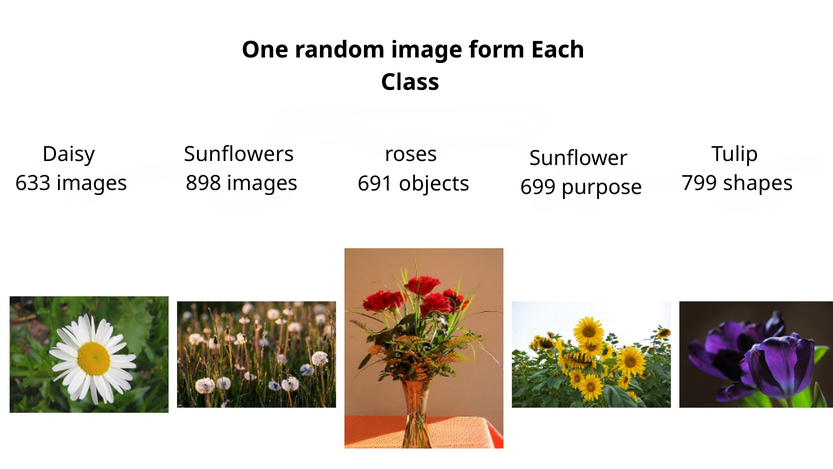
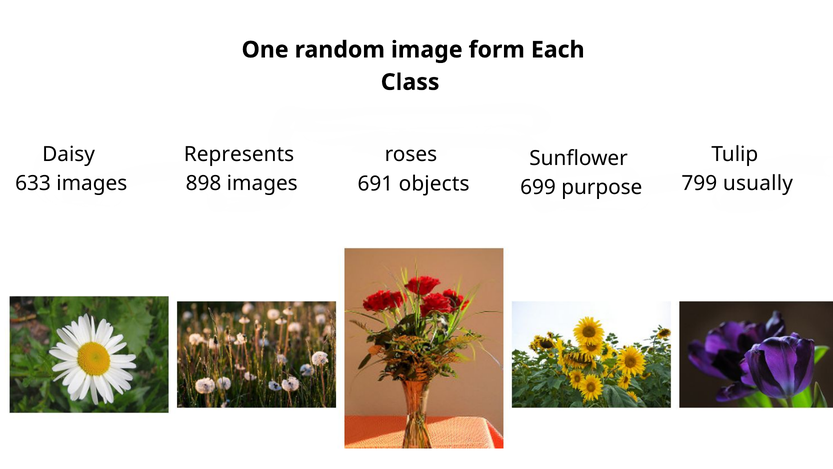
Sunflowers: Sunflowers -> Represents (239, 154)
shapes: shapes -> usually (758, 183)
